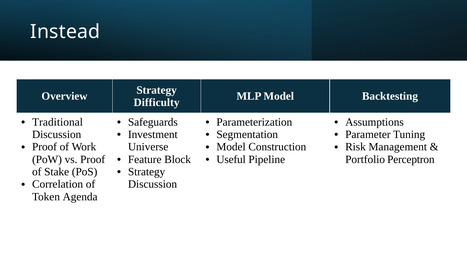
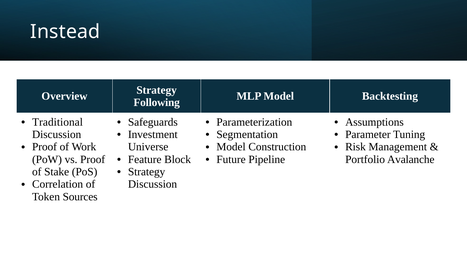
Difficulty: Difficulty -> Following (157, 102)
Perceptron: Perceptron -> Avalanche (411, 159)
Useful: Useful -> Future (231, 159)
Agenda: Agenda -> Sources (80, 197)
